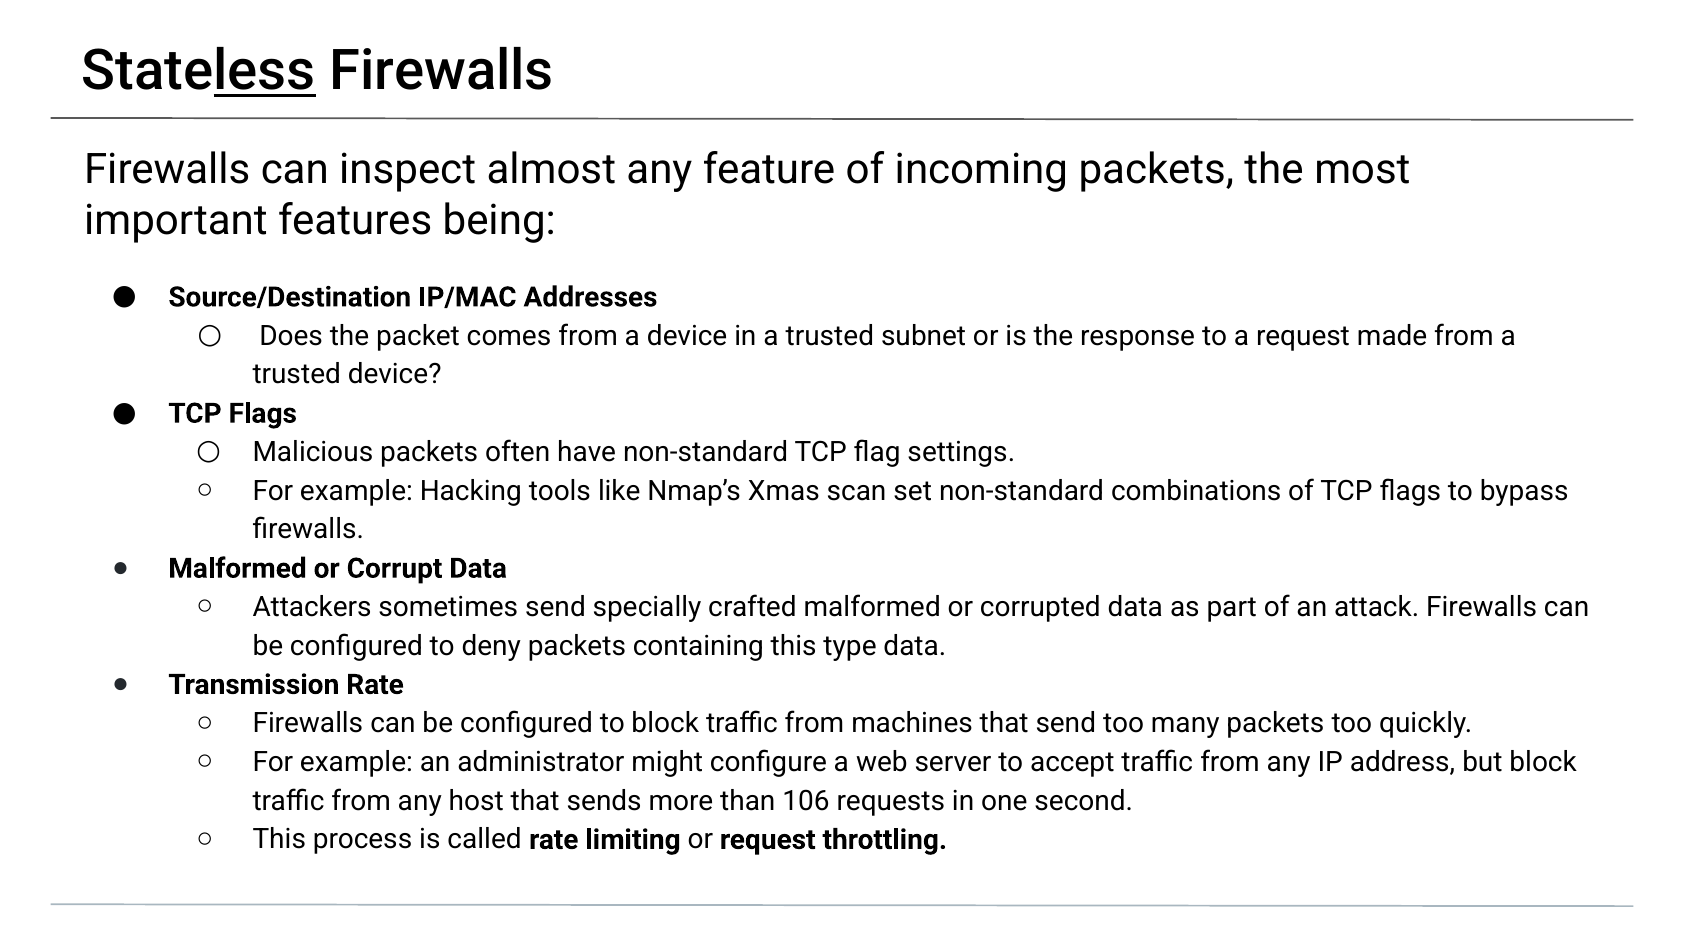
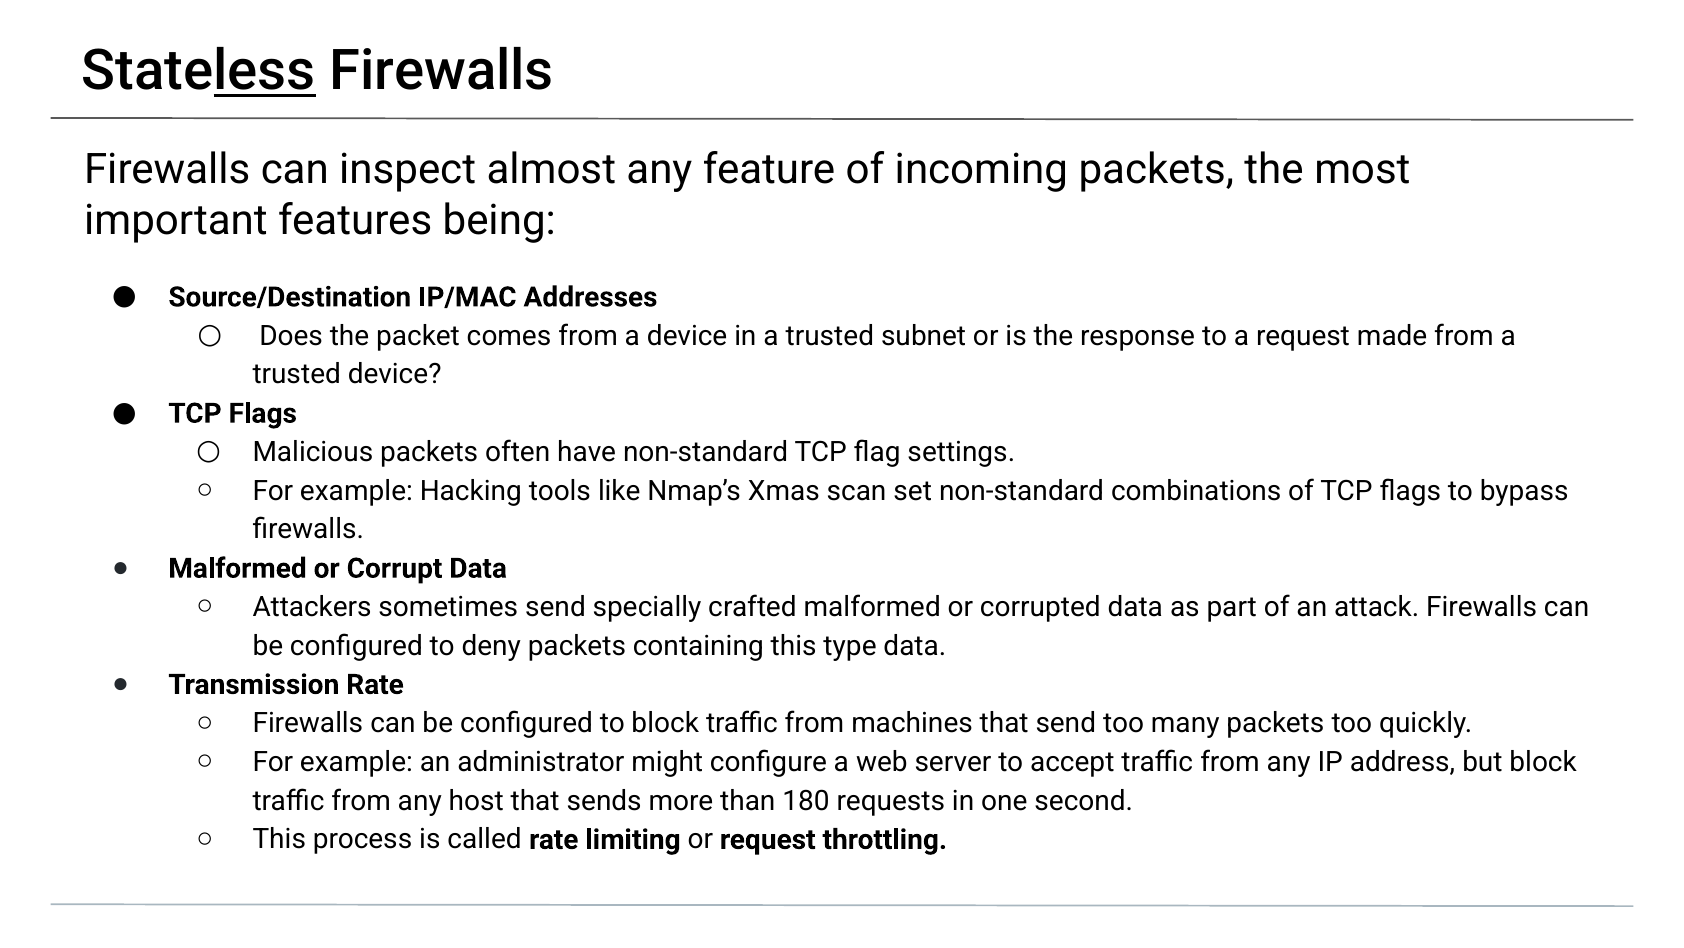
106: 106 -> 180 (806, 800)
